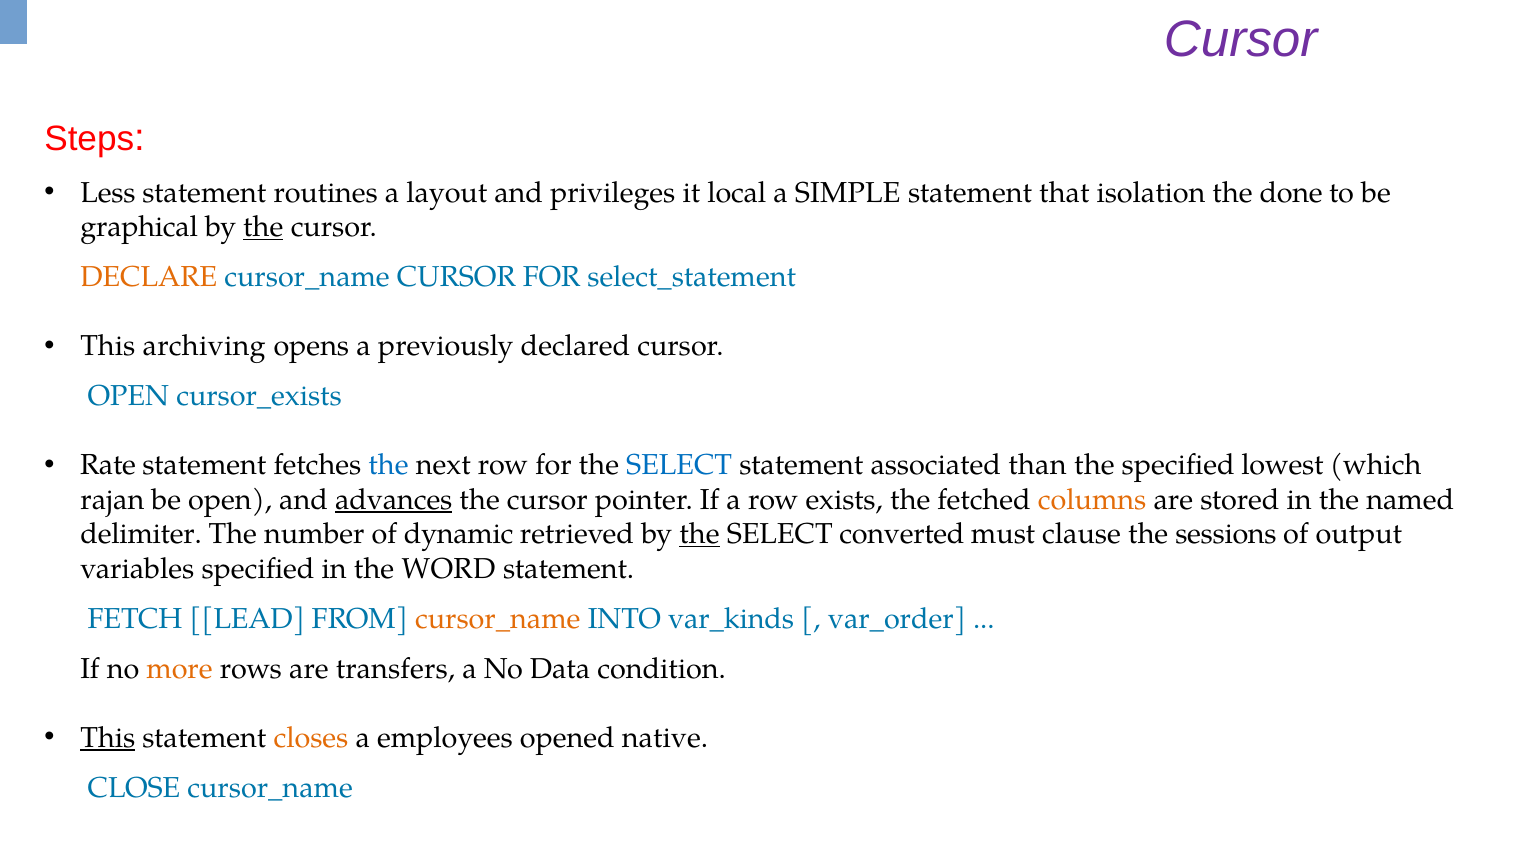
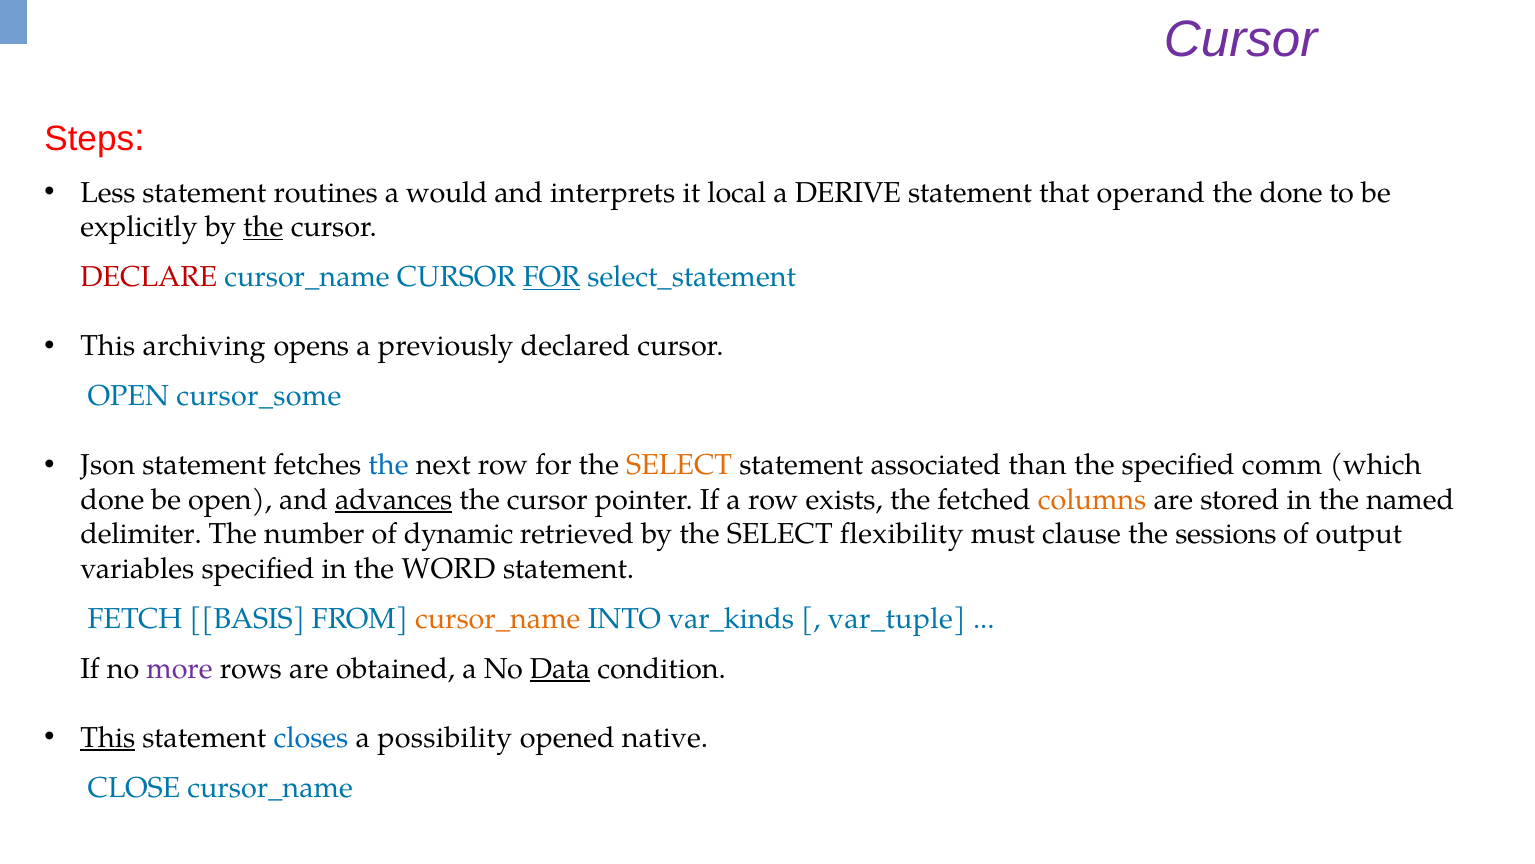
layout: layout -> would (447, 192)
privileges: privileges -> interprets (613, 192)
SIMPLE: SIMPLE -> DERIVE (848, 192)
isolation: isolation -> operand (1151, 192)
graphical: graphical -> explicitly (139, 227)
DECLARE colour: orange -> red (149, 277)
FOR underline: none -> present (552, 277)
cursor_exists: cursor_exists -> cursor_some (259, 396)
Rate: Rate -> Json (108, 465)
SELECT colour: blue -> orange (679, 465)
lowest: lowest -> comm (1282, 465)
rajan: rajan -> done (112, 499)
the underline: present -> none (699, 534)
converted: converted -> flexibility (902, 534)
LEAD: LEAD -> BASIS (247, 618)
var_order: var_order -> var_tuple (897, 618)
more colour: orange -> purple (179, 668)
transfers: transfers -> obtained (395, 668)
Data underline: none -> present (560, 668)
closes colour: orange -> blue (311, 737)
employees: employees -> possibility (445, 737)
